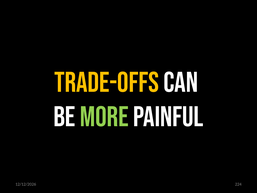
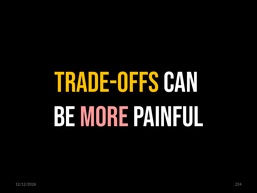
MORE colour: light green -> pink (104, 117)
